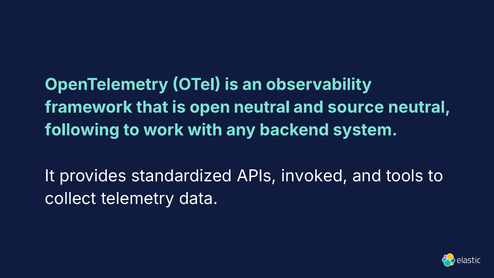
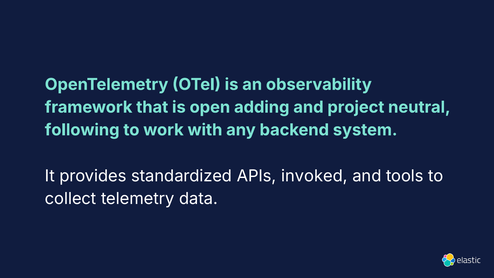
open neutral: neutral -> adding (262, 107)
source: source -> project (356, 107)
